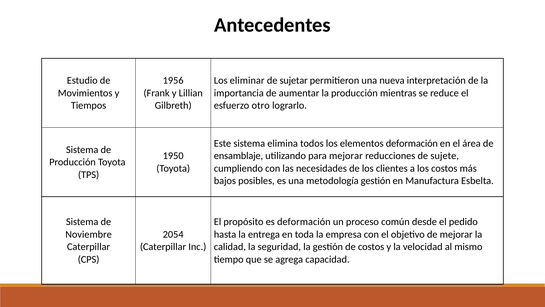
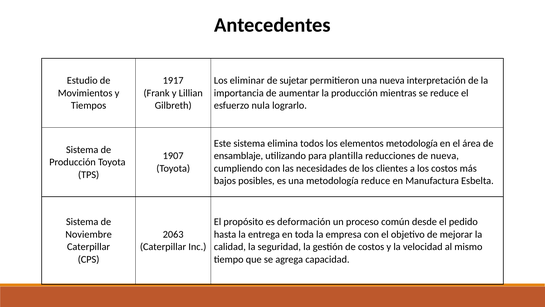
1956: 1956 -> 1917 (173, 80)
otro: otro -> nula (261, 105)
elementos deformación: deformación -> metodología (412, 143)
1950: 1950 -> 1907 (173, 156)
para mejorar: mejorar -> plantilla (346, 156)
de sujete: sujete -> nueva (445, 156)
metodología gestión: gestión -> reduce (376, 181)
2054: 2054 -> 2063 (173, 234)
